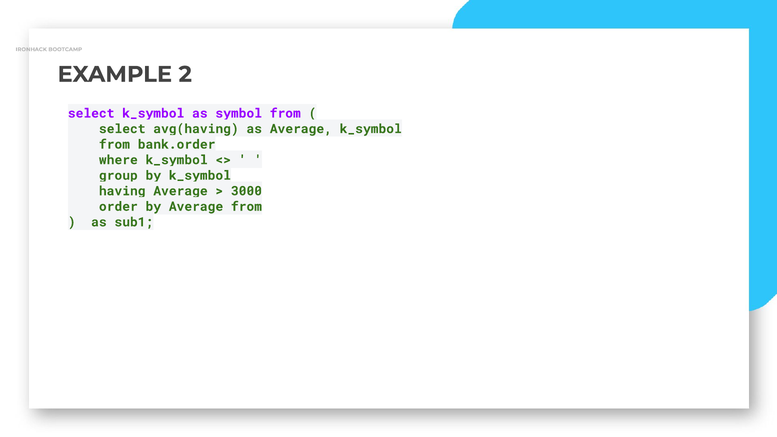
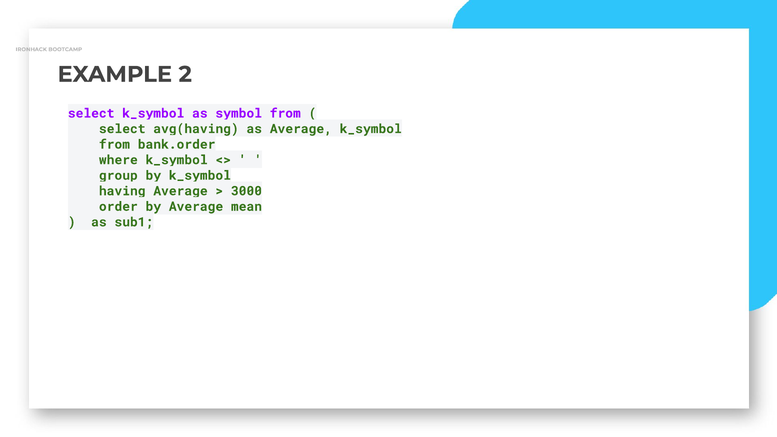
Average from: from -> mean (246, 207)
